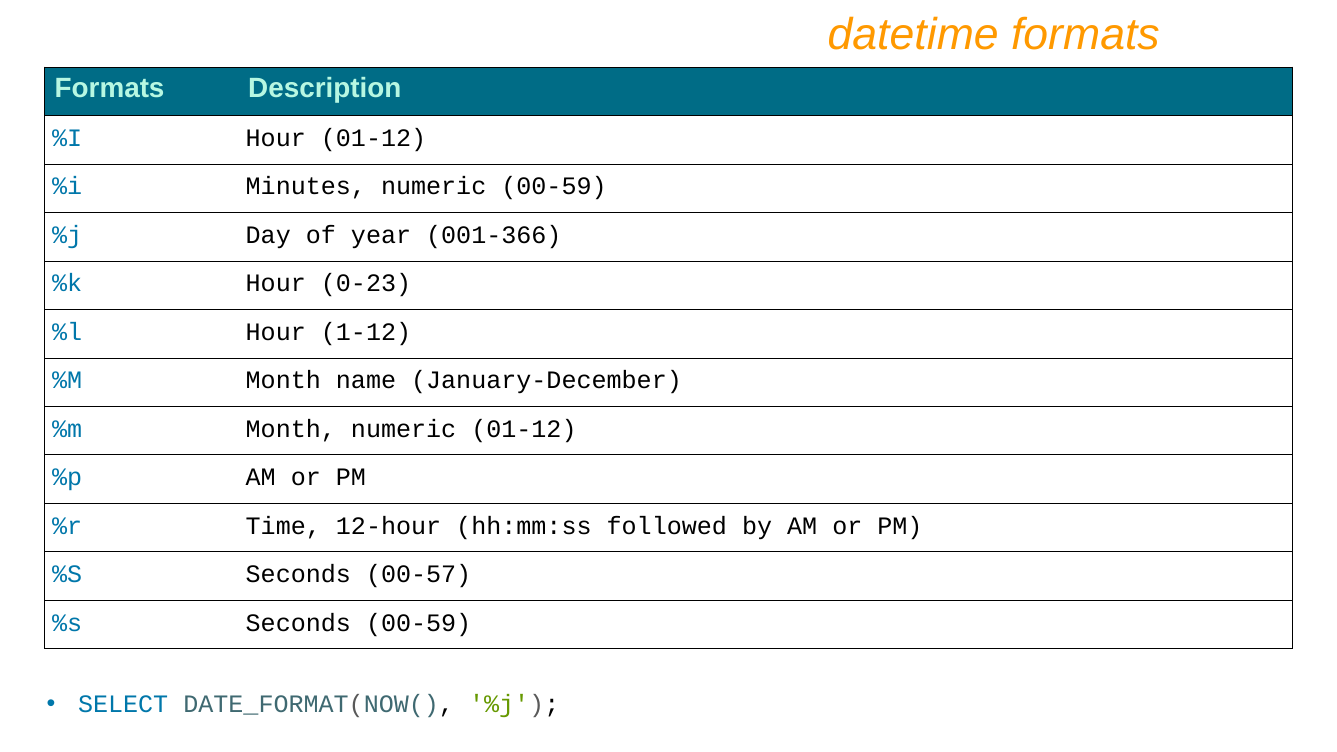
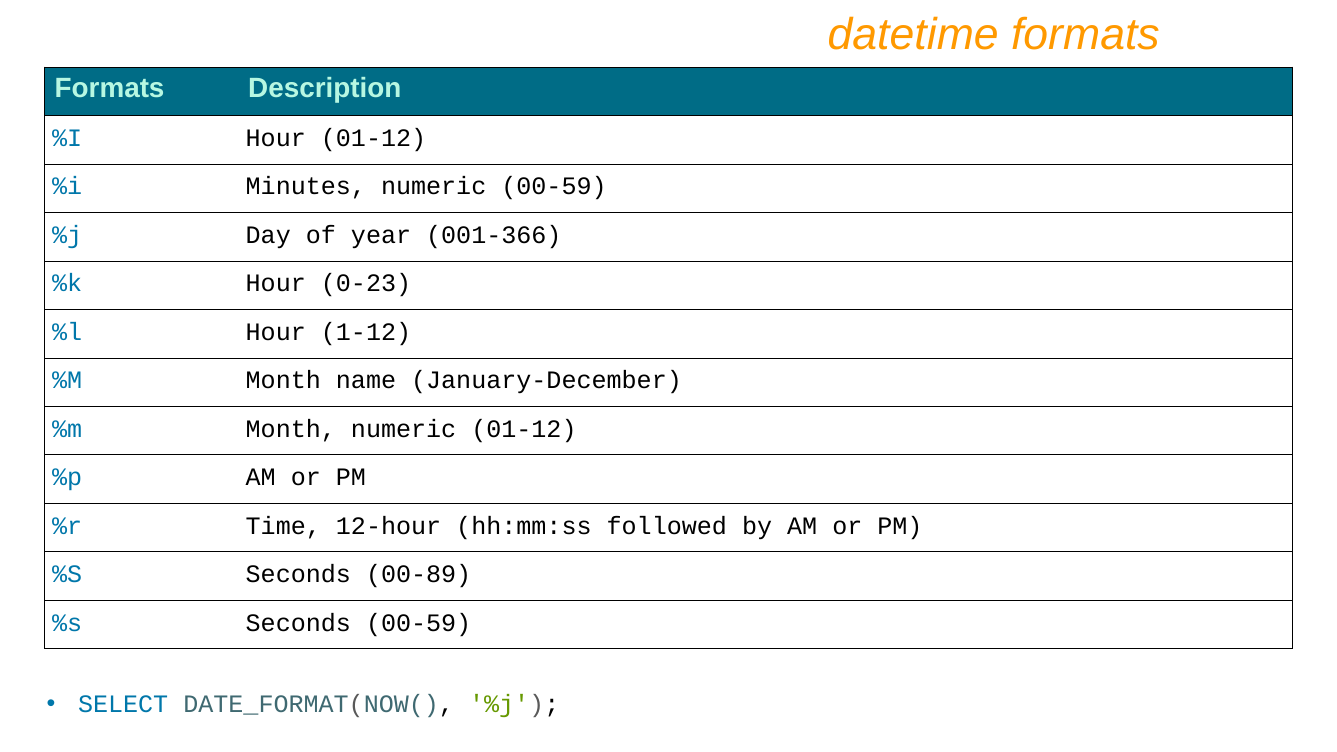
00-57: 00-57 -> 00-89 (419, 575)
